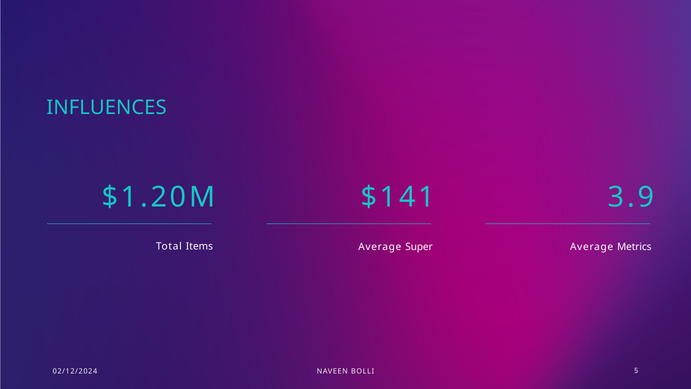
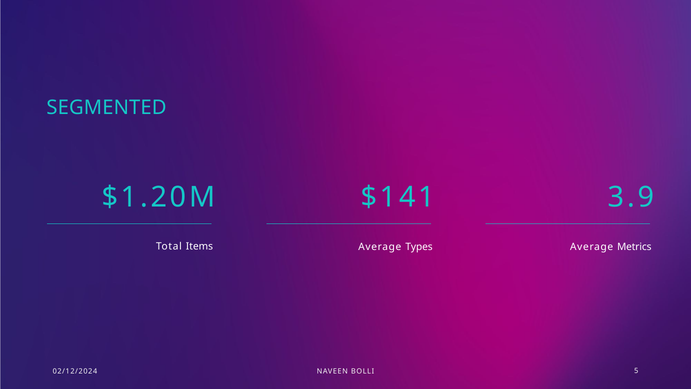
INFLUENCES: INFLUENCES -> SEGMENTED (107, 108)
Super: Super -> Types (419, 246)
